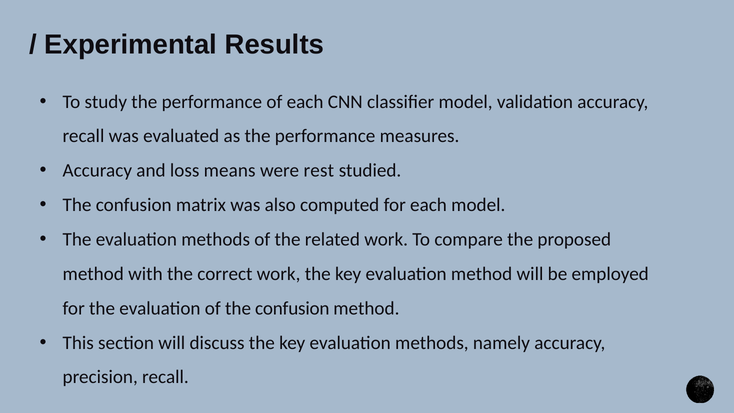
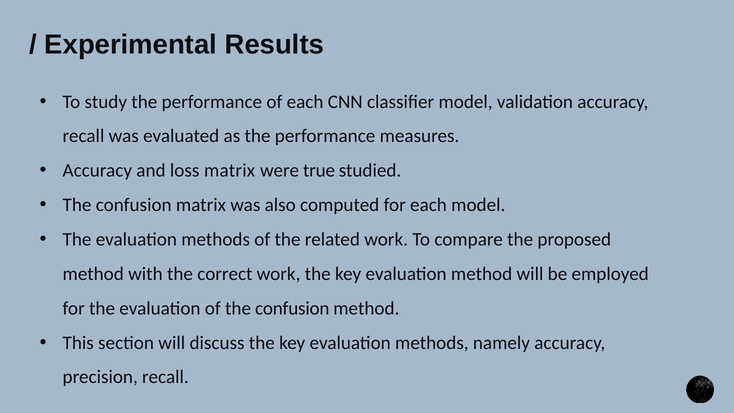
loss means: means -> matrix (230, 171)
rest: rest -> true (319, 171)
